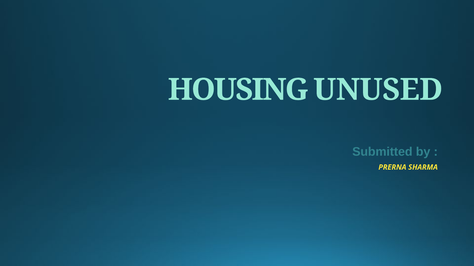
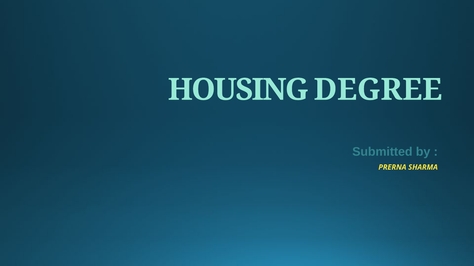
UNUSED: UNUSED -> DEGREE (378, 90)
